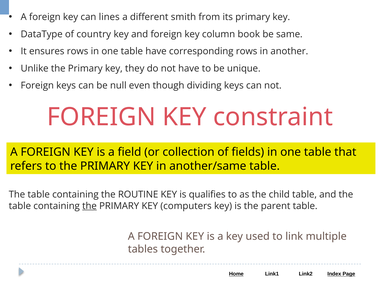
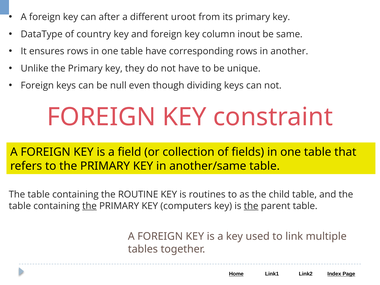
lines: lines -> after (109, 17)
smith: smith -> uroot (183, 17)
book: book -> inout (249, 34)
qualifies: qualifies -> routines (207, 194)
the underline: none -> present (251, 206)
